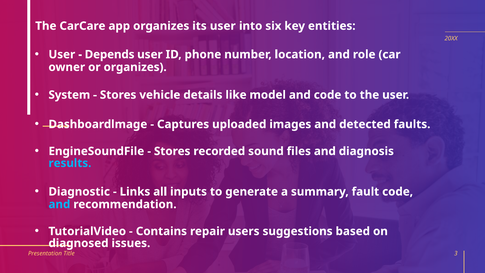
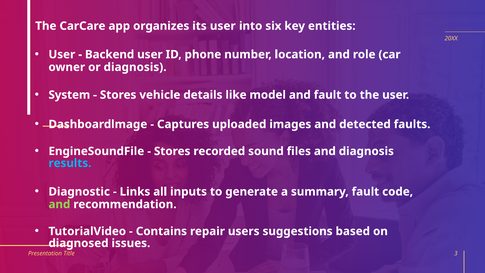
Depends: Depends -> Backend (110, 54)
or organizes: organizes -> diagnosis (135, 67)
and code: code -> fault (328, 95)
and colour: light blue -> light green (59, 204)
